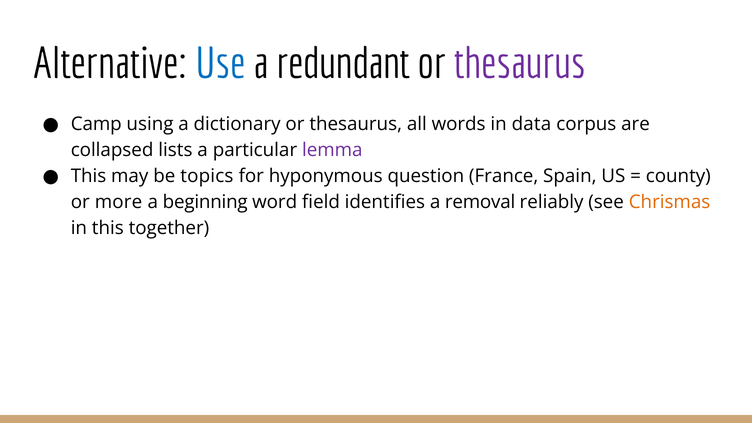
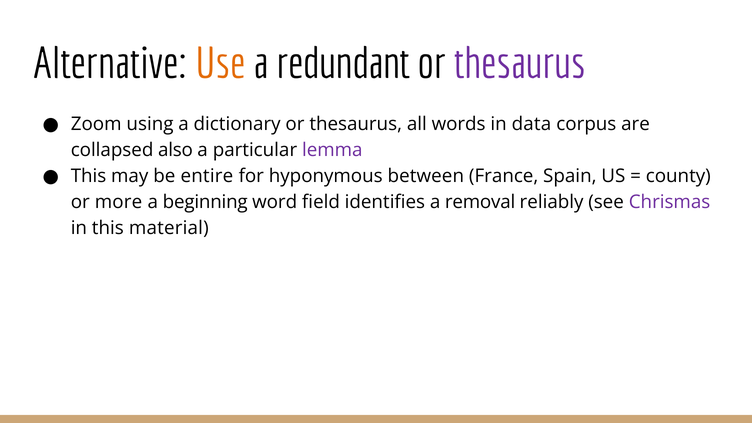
Use colour: blue -> orange (220, 64)
Camp: Camp -> Zoom (96, 124)
lists: lists -> also (175, 150)
topics: topics -> entire (207, 176)
question: question -> between (426, 176)
Chrismas colour: orange -> purple (670, 202)
together: together -> material (169, 228)
